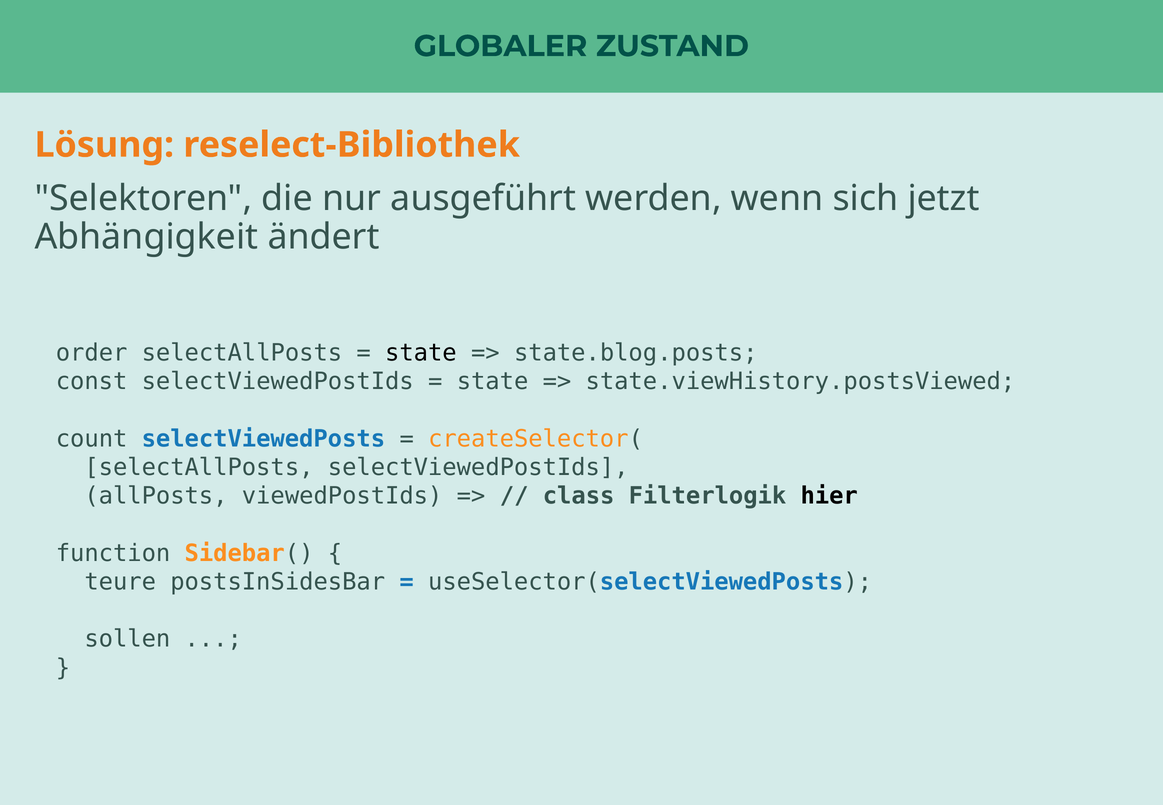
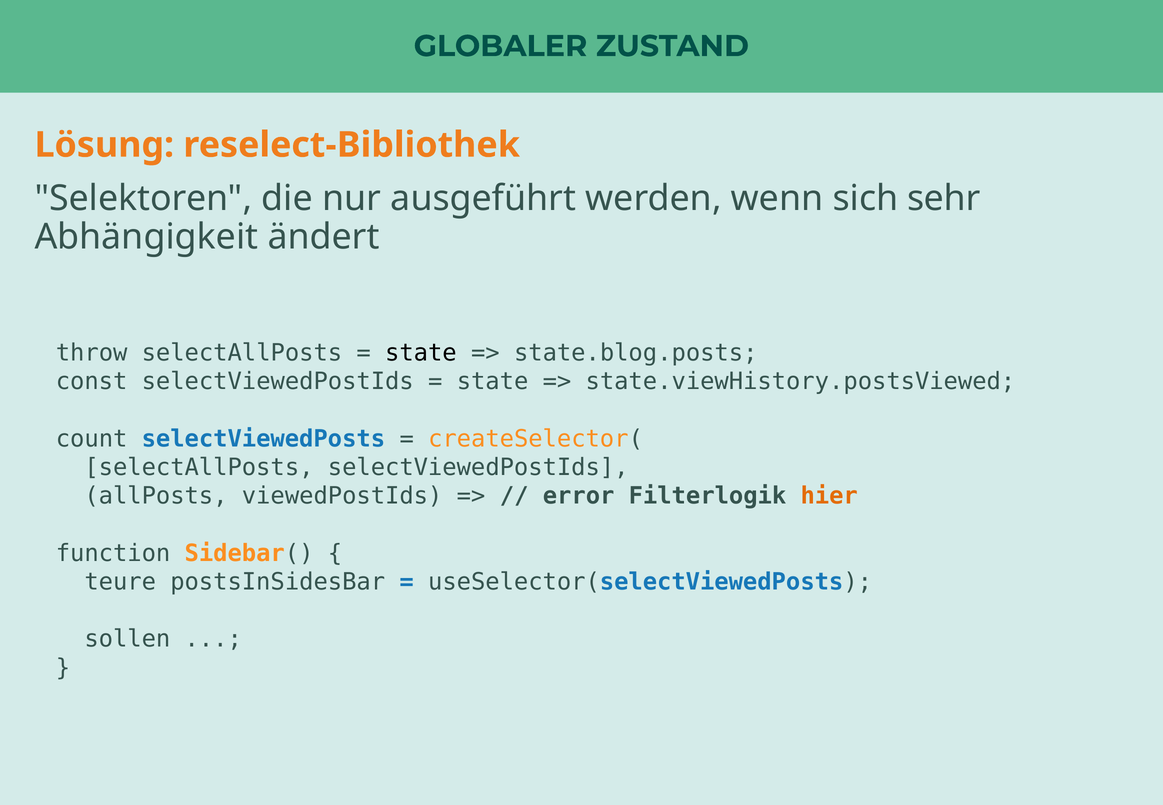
jetzt: jetzt -> sehr (944, 198)
order: order -> throw (92, 353)
class: class -> error (579, 496)
hier colour: black -> orange (829, 496)
